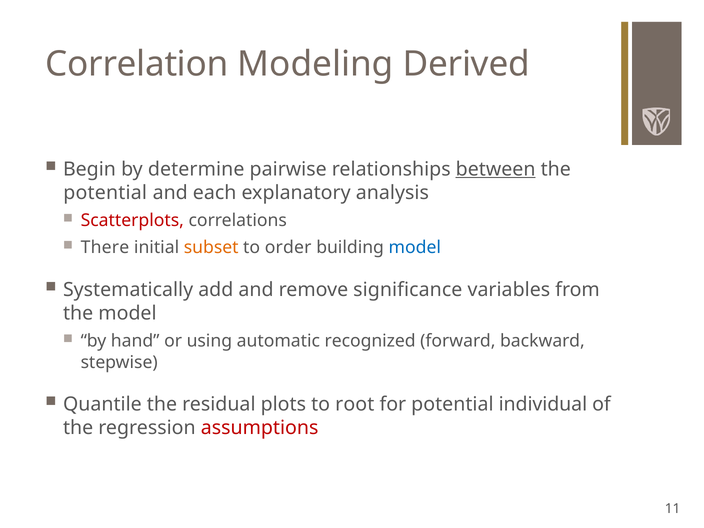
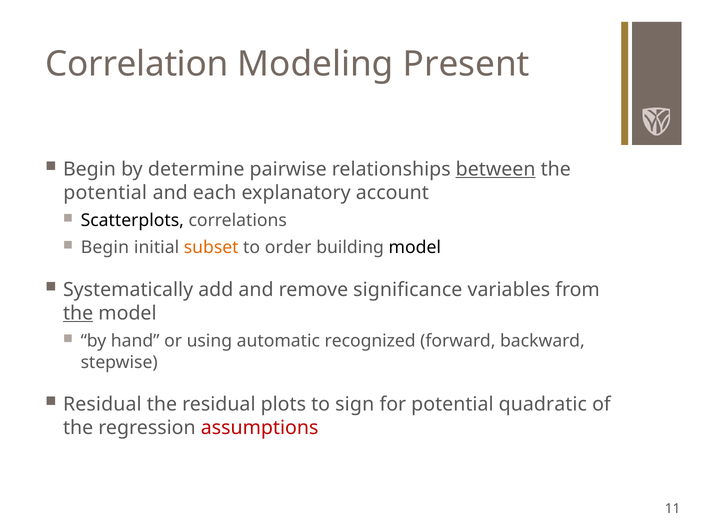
Derived: Derived -> Present (466, 64)
analysis: analysis -> account (392, 193)
Scatterplots colour: red -> black (132, 221)
There: There -> Begin (105, 248)
model colour: blue -> black (415, 248)
the underline: none -> present (78, 313)
Quantile: Quantile -> Residual (102, 404)
root: root -> sign (355, 404)
individual: individual -> quadratic (543, 404)
